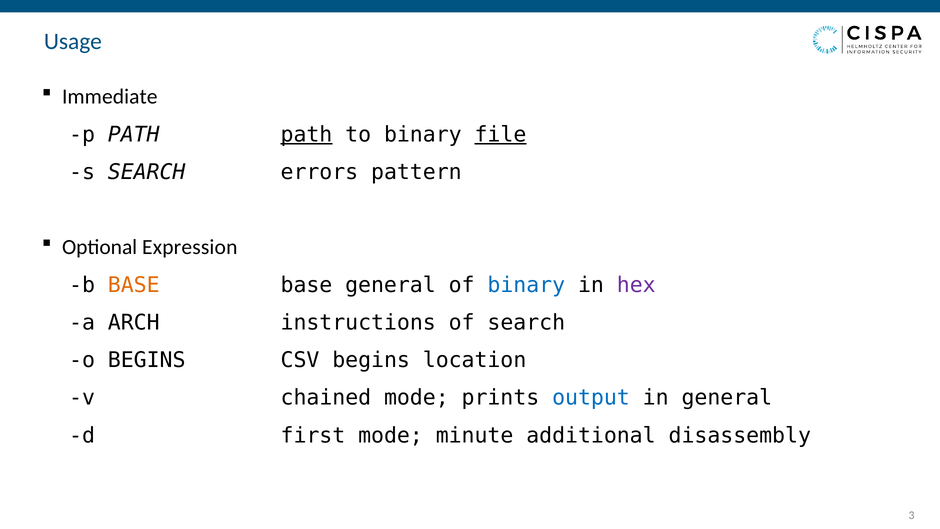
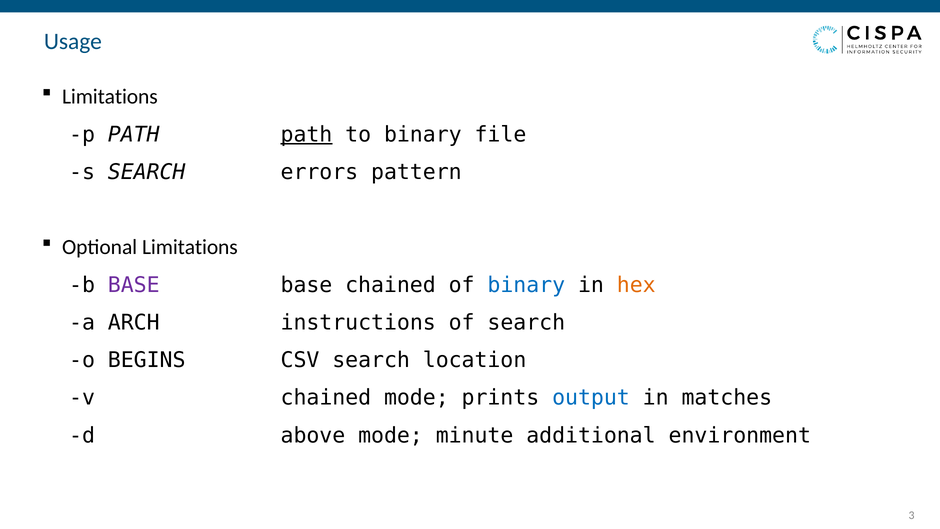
Immediate: Immediate -> Limitations (110, 97)
file underline: present -> none (500, 134)
Optional Expression: Expression -> Limitations (190, 247)
BASE colour: orange -> purple (134, 285)
base general: general -> chained (390, 285)
hex colour: purple -> orange (636, 285)
CSV begins: begins -> search (371, 360)
in general: general -> matches (727, 398)
first: first -> above (313, 435)
disassembly: disassembly -> environment (740, 435)
